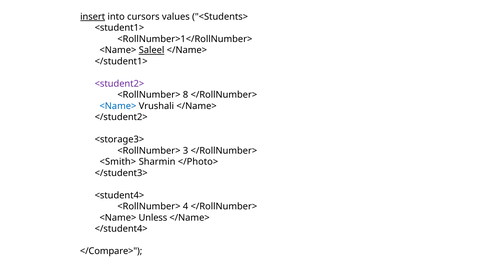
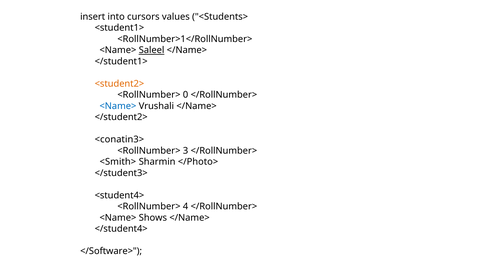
insert underline: present -> none (93, 17)
<student2> colour: purple -> orange (119, 84)
8: 8 -> 0 (186, 95)
<storage3>: <storage3> -> <conatin3> (119, 140)
Unless: Unless -> Shows (153, 218)
</Compare>: </Compare> -> </Software> (111, 251)
